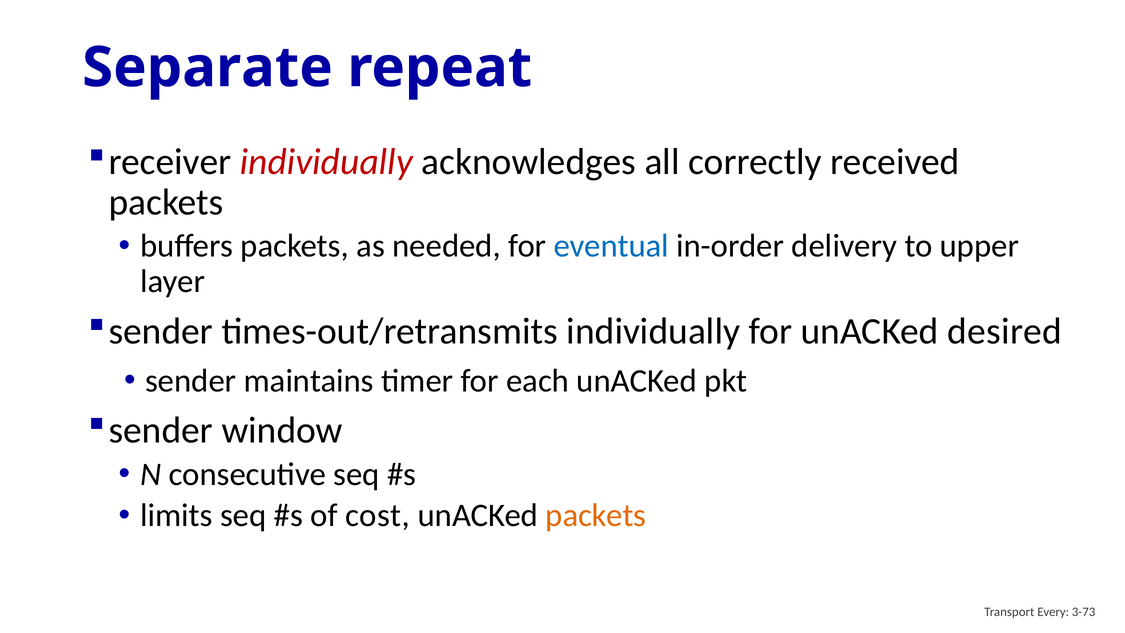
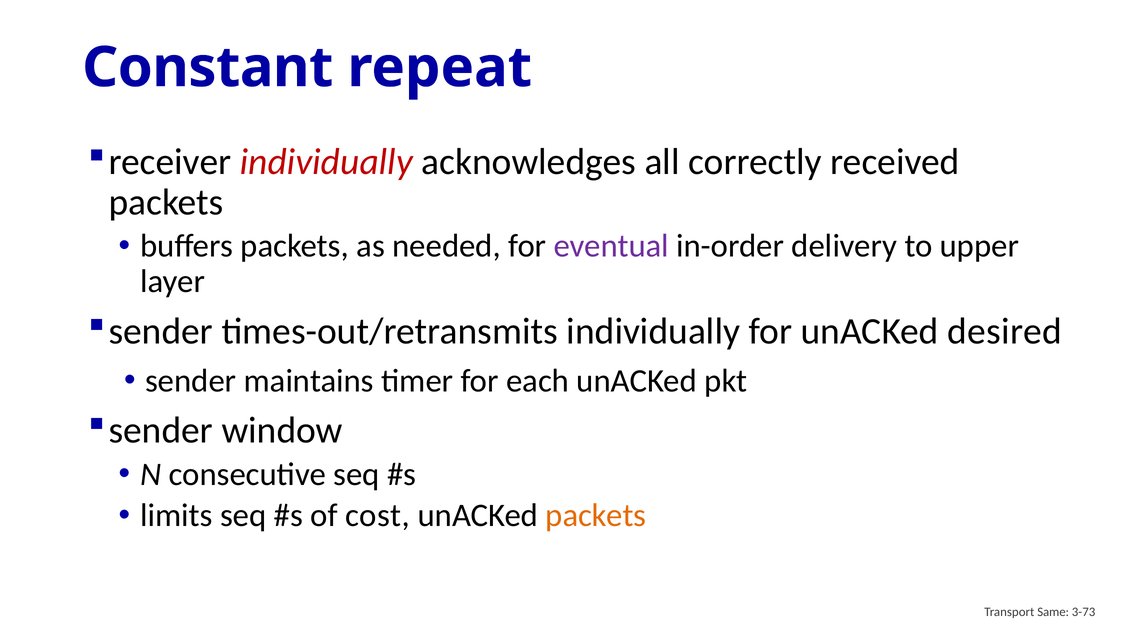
Separate: Separate -> Constant (208, 68)
eventual colour: blue -> purple (611, 246)
Every: Every -> Same (1053, 612)
